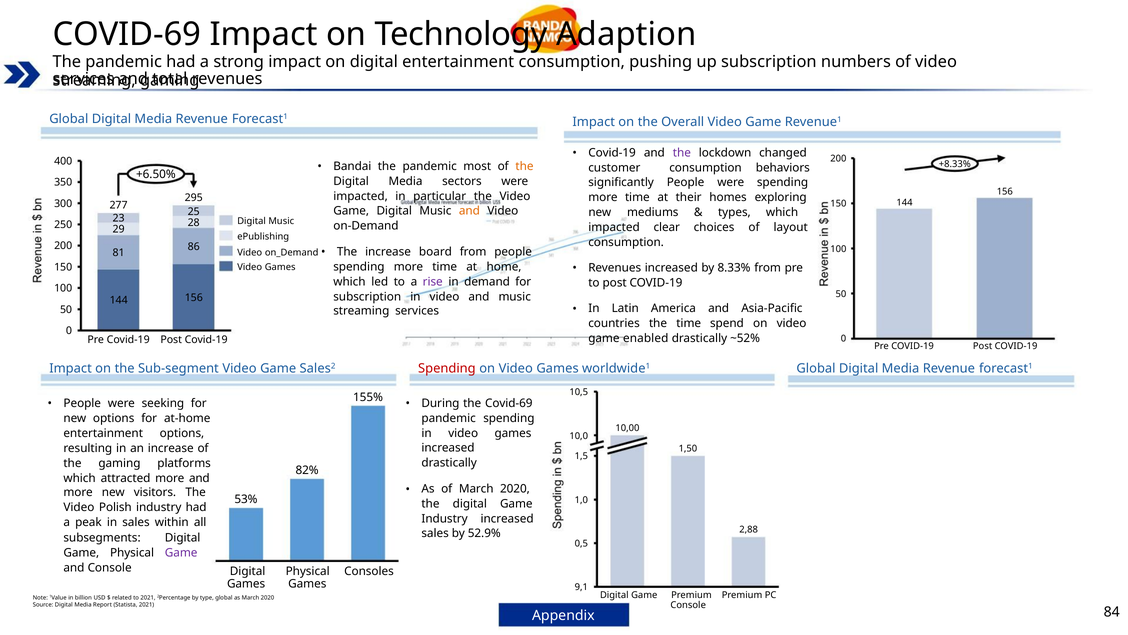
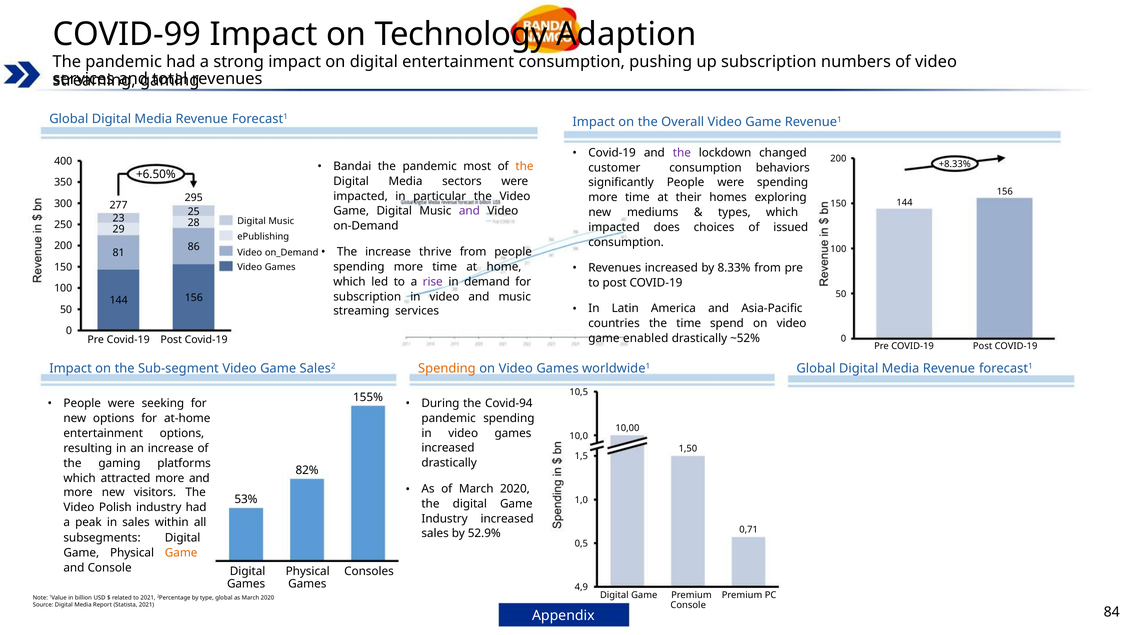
COVID-69: COVID-69 -> COVID-99 (127, 34)
and colour: orange -> purple (469, 211)
clear: clear -> does (667, 227)
layout: layout -> issued (791, 227)
board: board -> thrive (435, 252)
Spending colour: red -> orange (447, 368)
the Covid-69: Covid-69 -> Covid-94 (509, 403)
2,88: 2,88 -> 0,71 (749, 529)
Game colour: purple -> orange (181, 553)
9,1: 9,1 -> 4,9 (581, 587)
